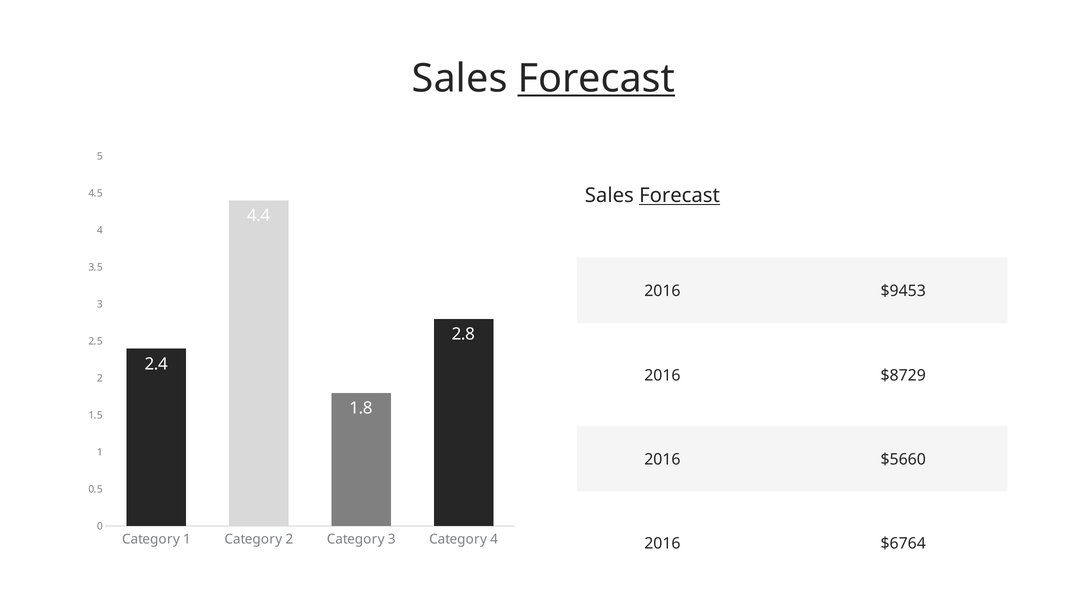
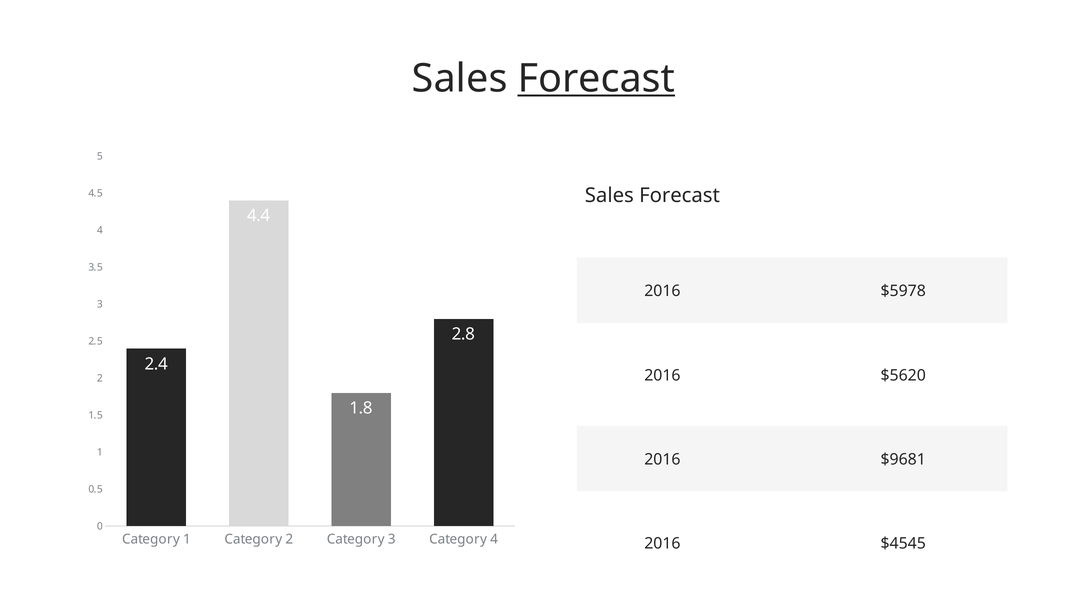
Forecast underline: present -> none (680, 196)
$9453: $9453 -> $5978 (903, 291)
$8729: $8729 -> $5620 (903, 375)
$5660: $5660 -> $9681 (903, 459)
$6764: $6764 -> $4545 (903, 543)
